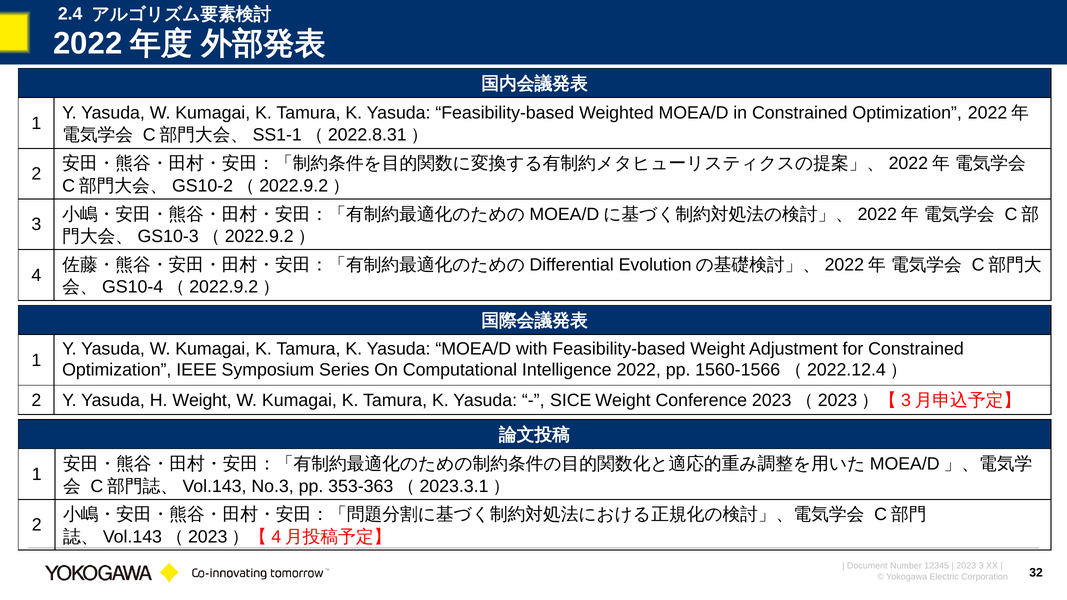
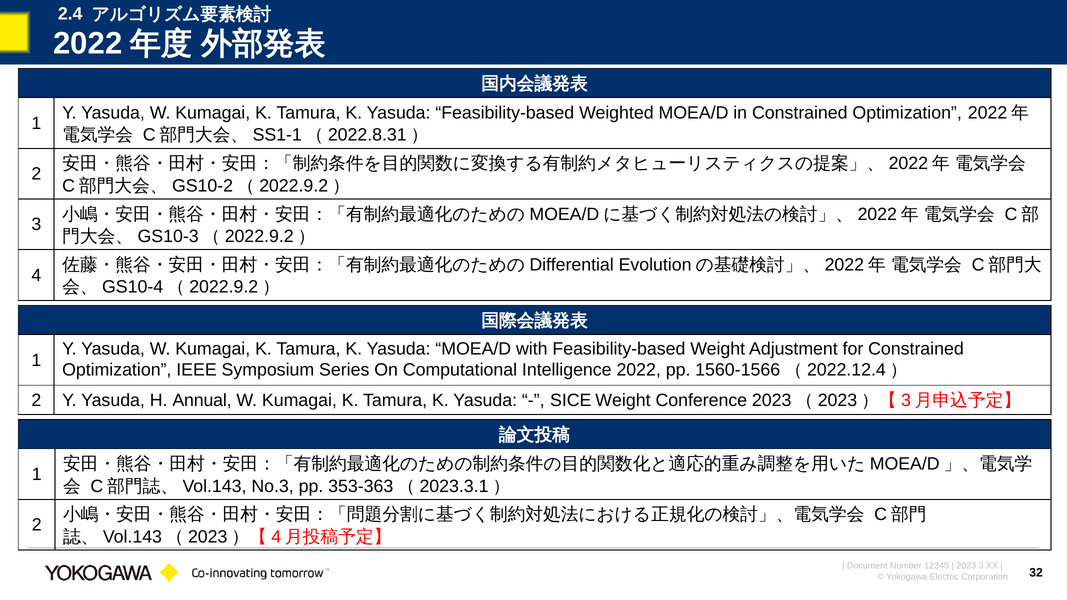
H Weight: Weight -> Annual (202, 401)
